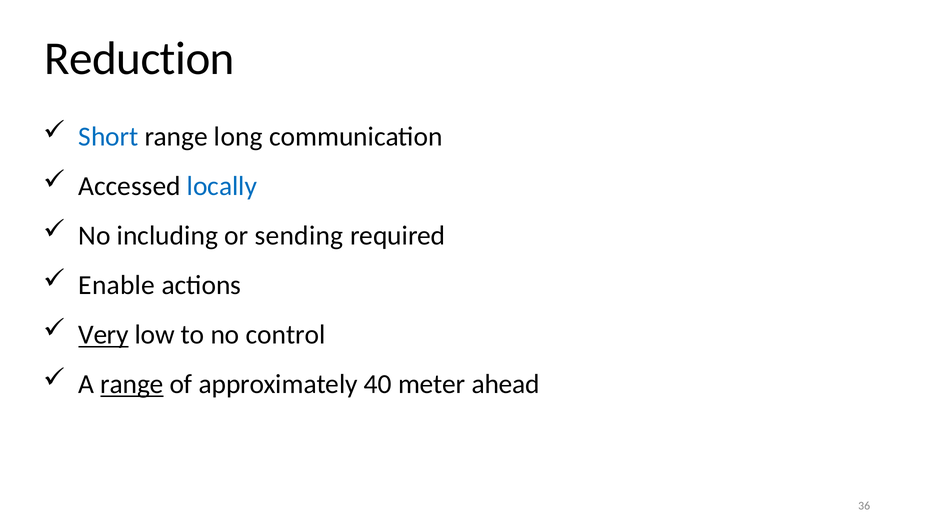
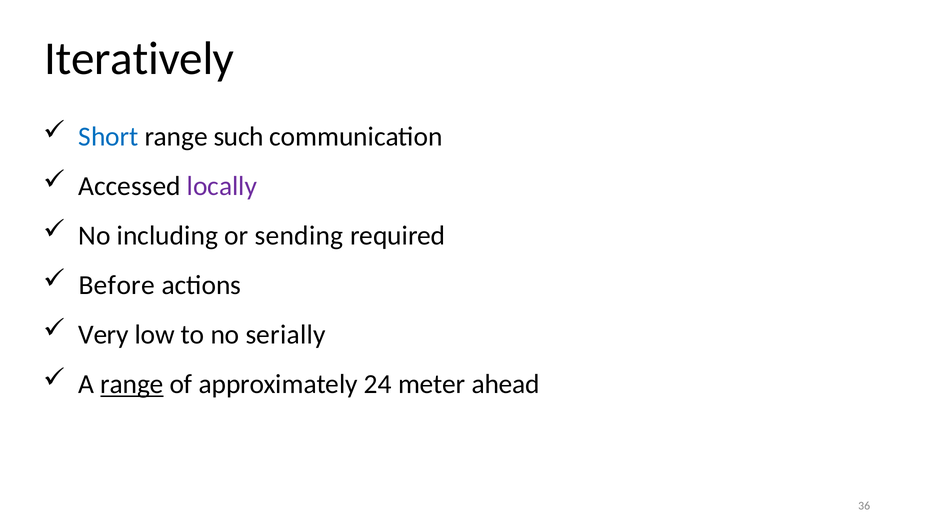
Reduction: Reduction -> Iteratively (139, 59)
long: long -> such (239, 137)
locally colour: blue -> purple (222, 186)
Enable: Enable -> Before (117, 285)
Very underline: present -> none (103, 335)
control: control -> serially (286, 335)
40: 40 -> 24 (378, 384)
